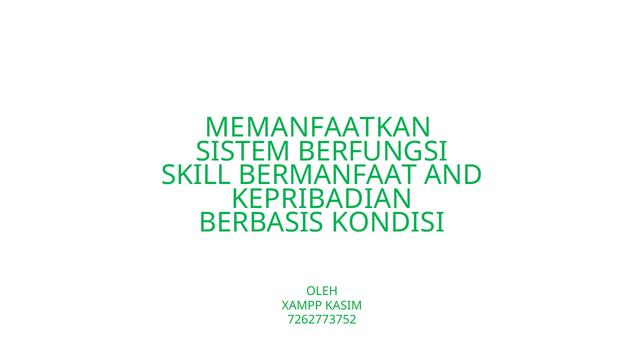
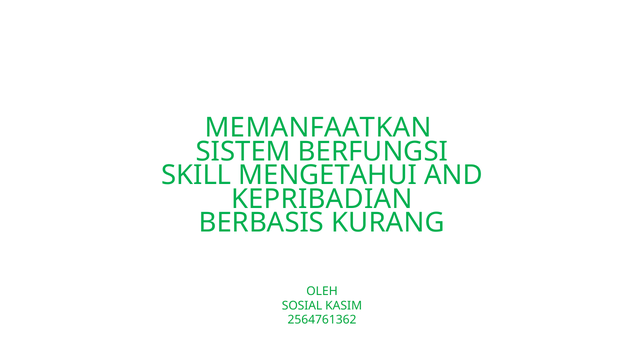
BERMANFAAT: BERMANFAAT -> MENGETAHUI (328, 175)
KONDISI: KONDISI -> KURANG (388, 223)
XAMPP: XAMPP -> SOSIAL (302, 306)
7262773752: 7262773752 -> 2564761362 (322, 320)
